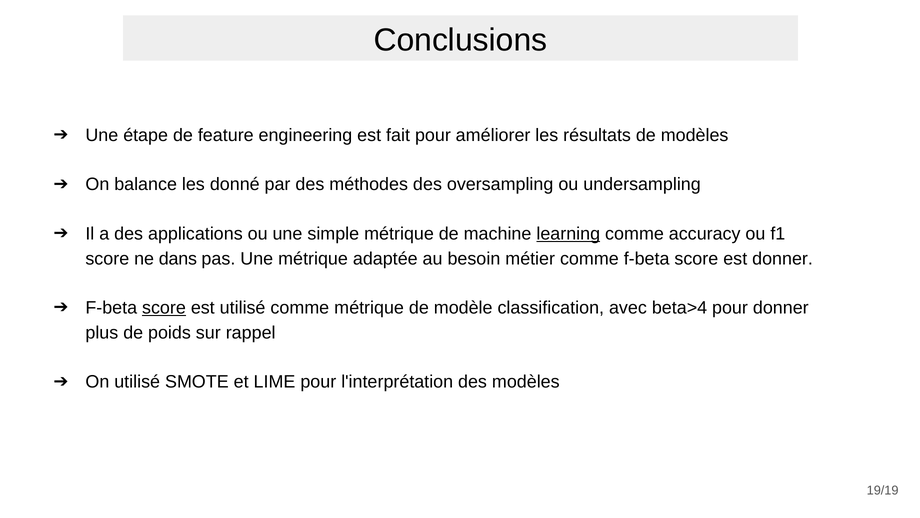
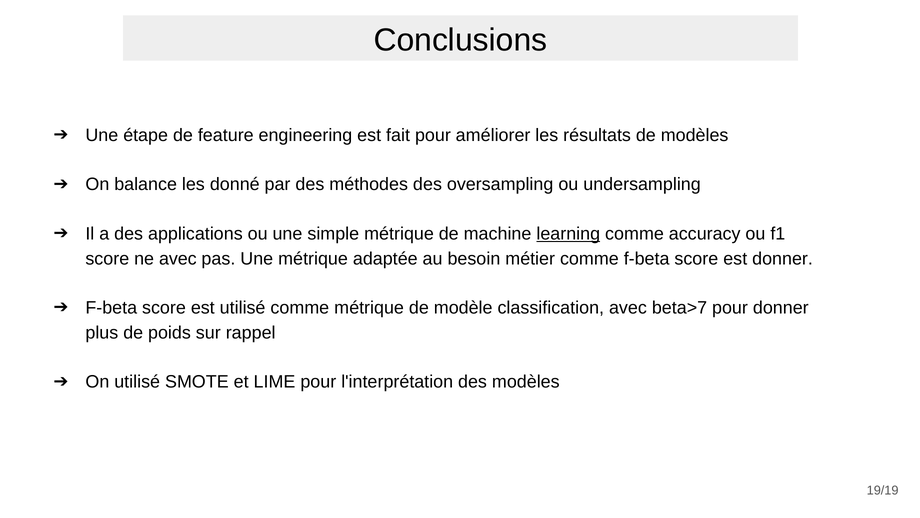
ne dans: dans -> avec (178, 258)
score underline: present -> none (164, 308)
beta>4: beta>4 -> beta>7 (680, 308)
